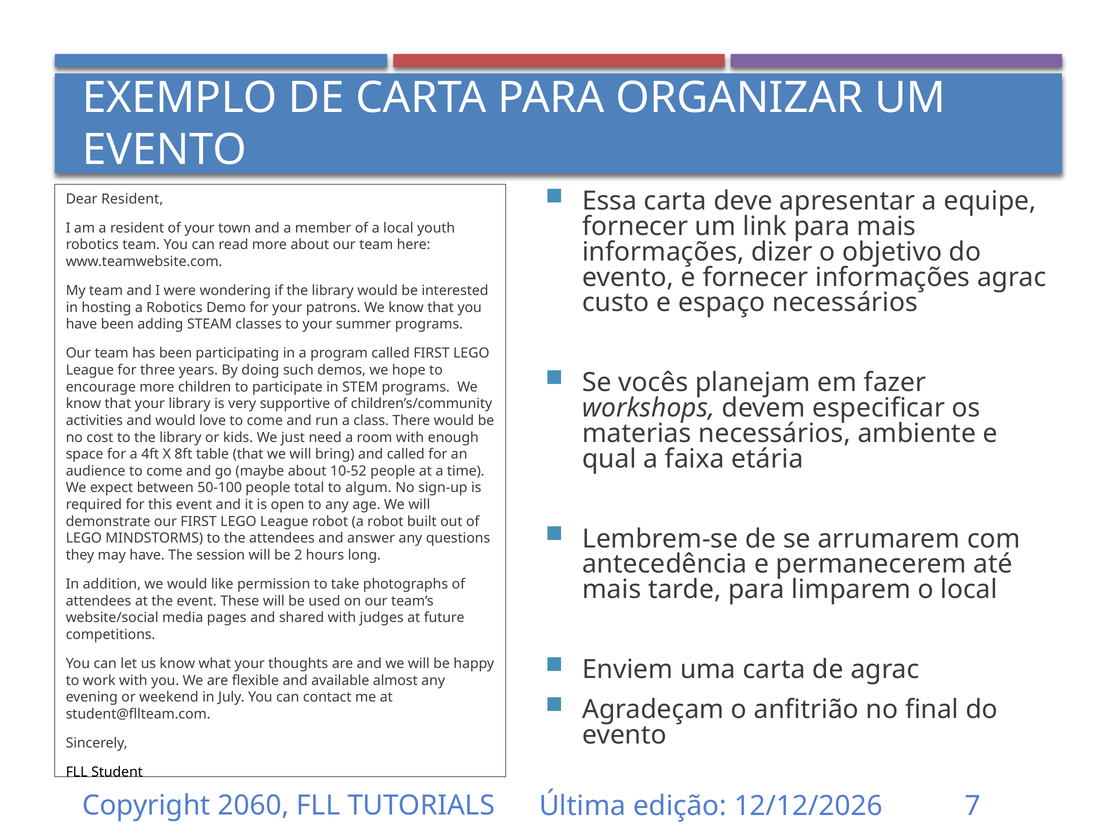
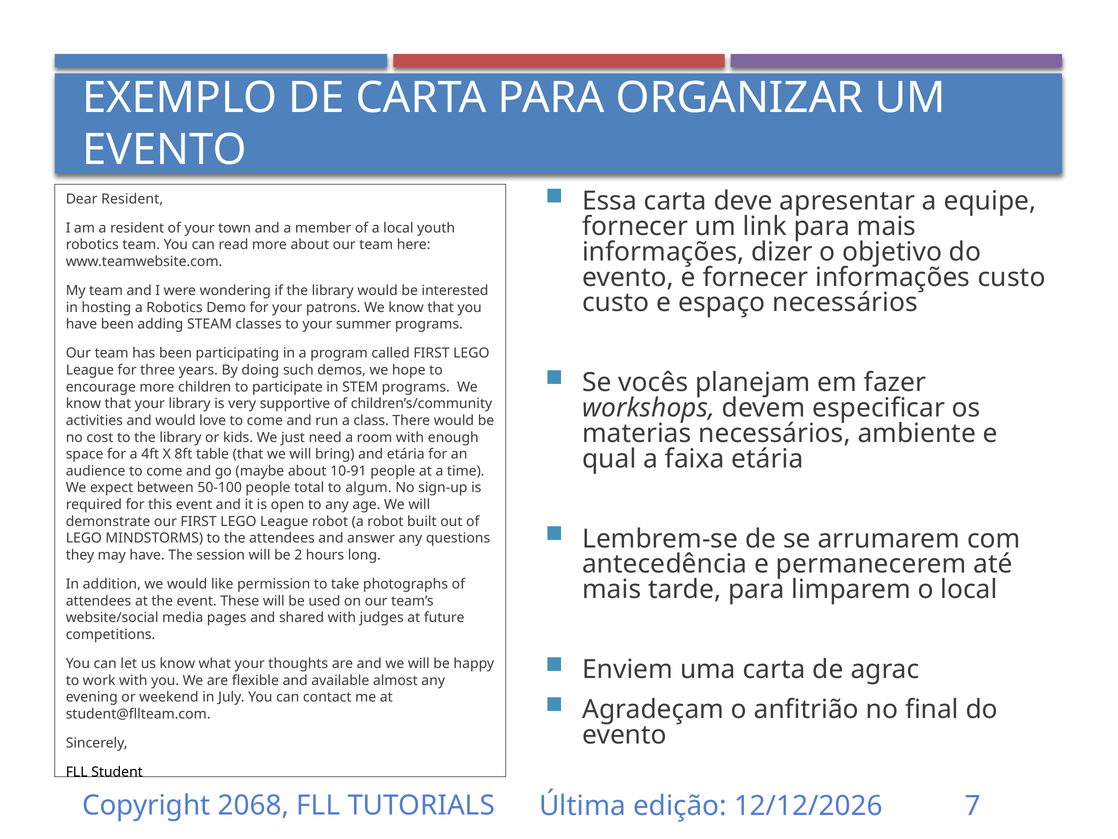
informações agrac: agrac -> custo (1012, 277)
and called: called -> etária (406, 454)
10-52: 10-52 -> 10-91 (348, 471)
2060: 2060 -> 2068 (254, 805)
